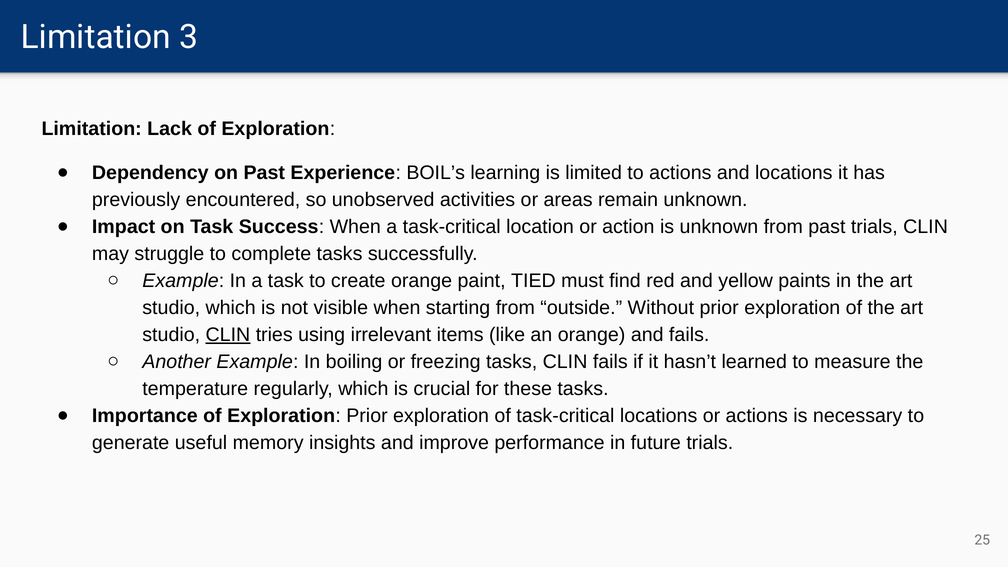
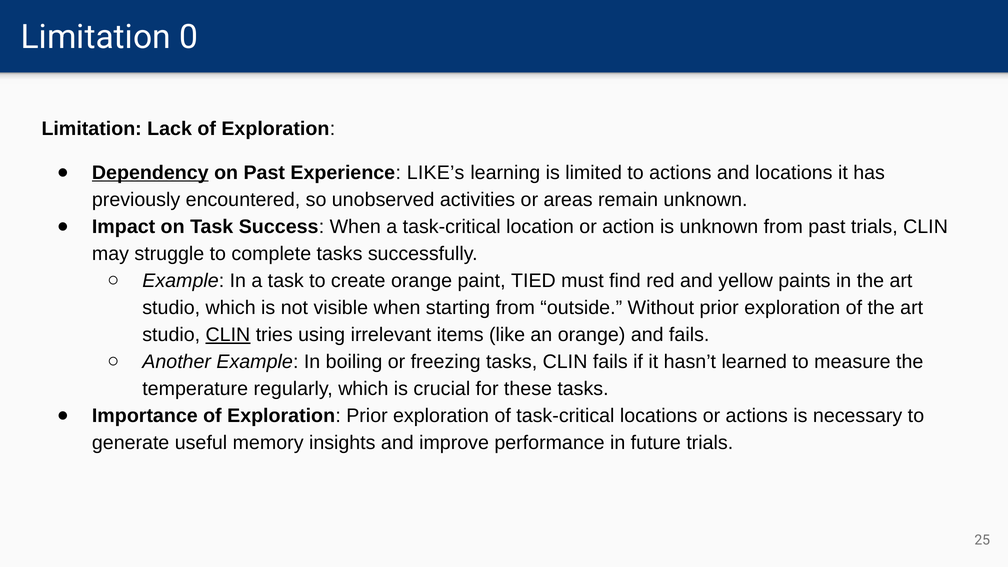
3: 3 -> 0 (189, 37)
Dependency underline: none -> present (150, 173)
BOIL’s: BOIL’s -> LIKE’s (436, 173)
